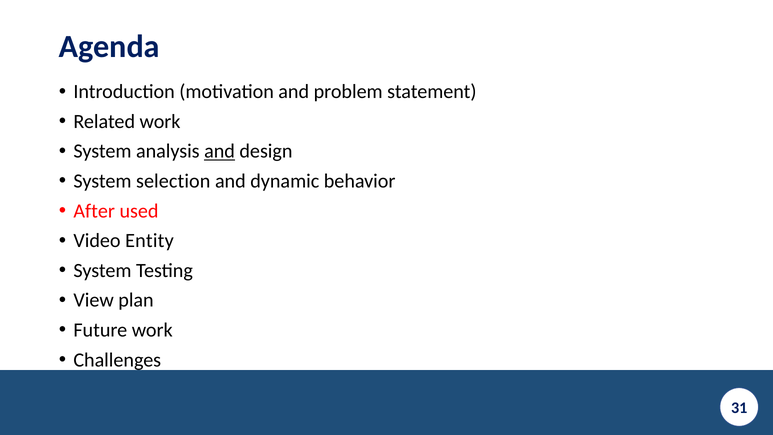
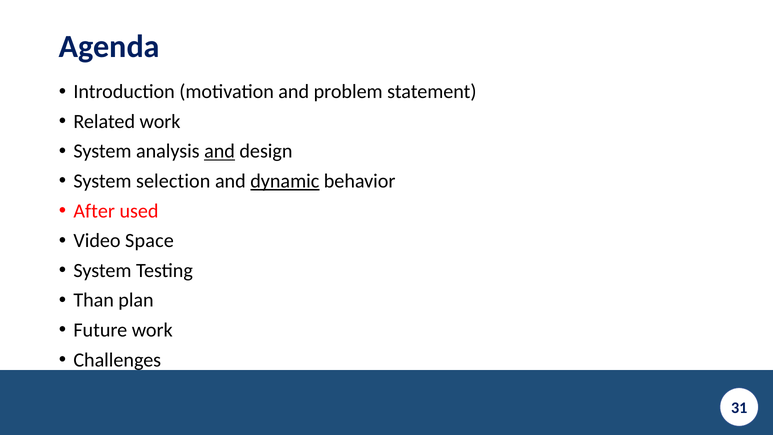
dynamic underline: none -> present (285, 181)
Entity: Entity -> Space (149, 241)
View: View -> Than (94, 300)
